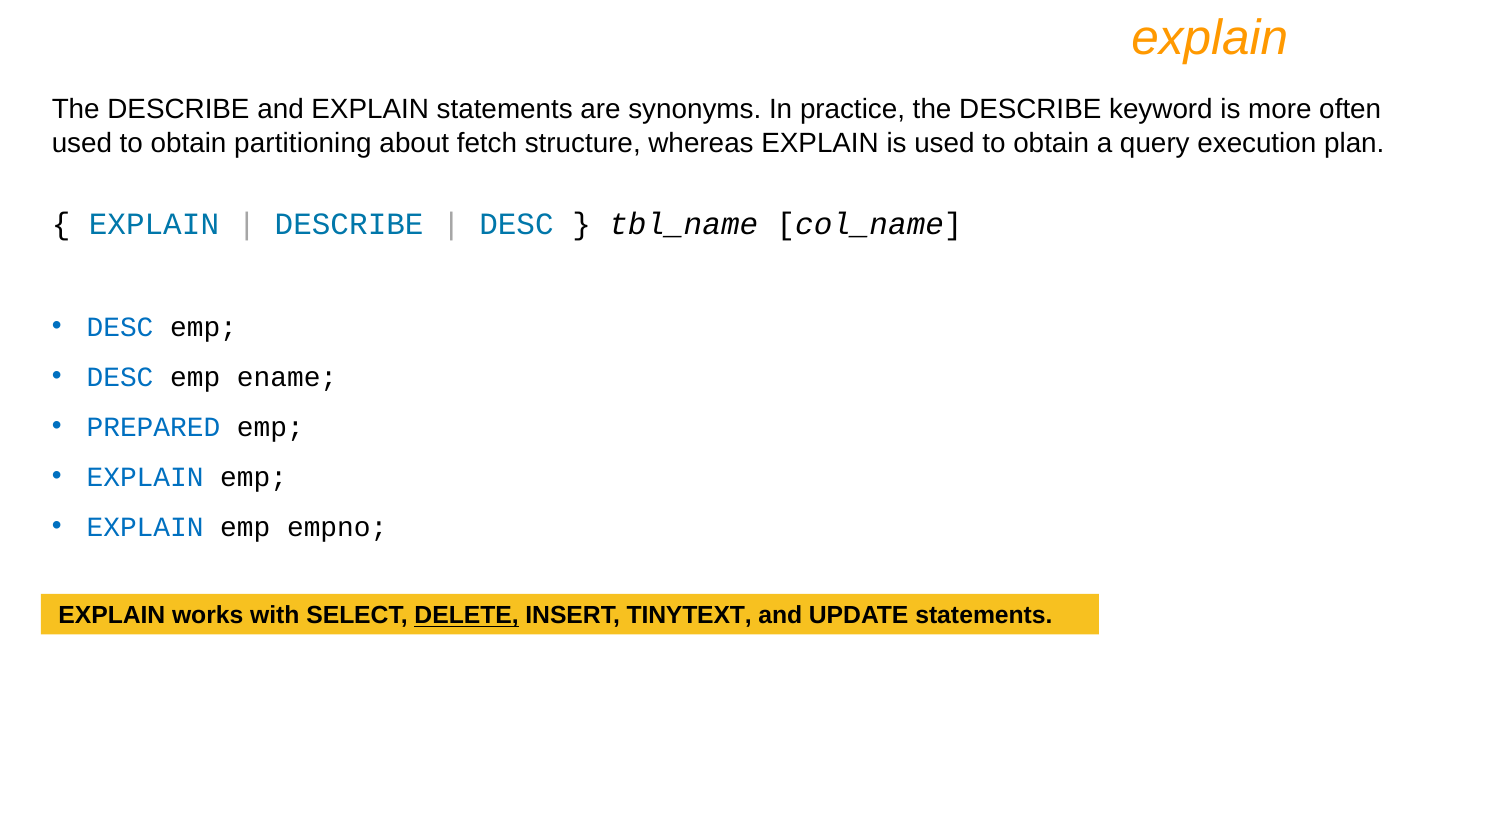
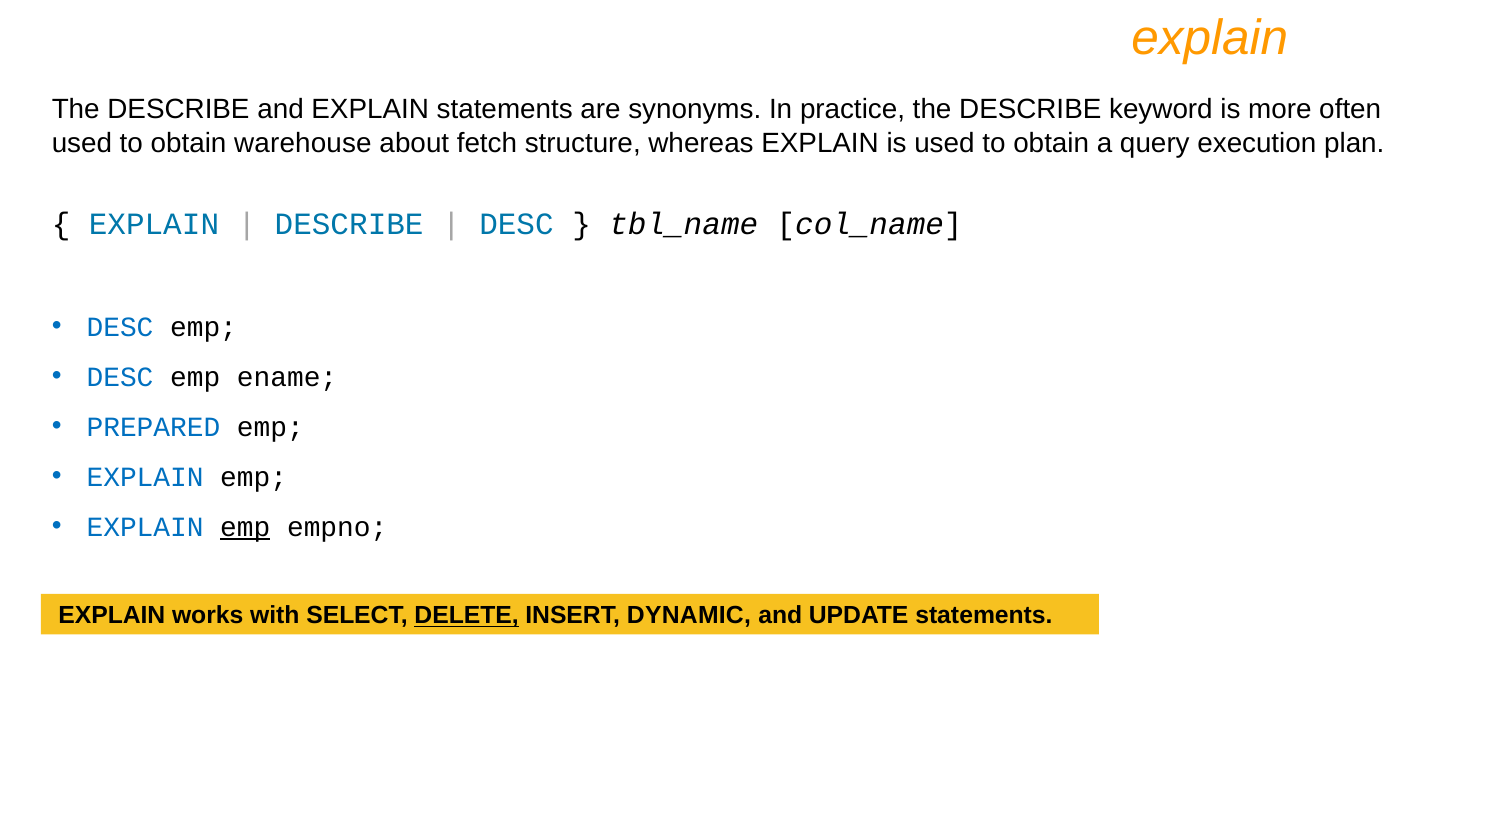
partitioning: partitioning -> warehouse (303, 143)
emp underline: none -> present (245, 527)
TINYTEXT: TINYTEXT -> DYNAMIC (689, 616)
